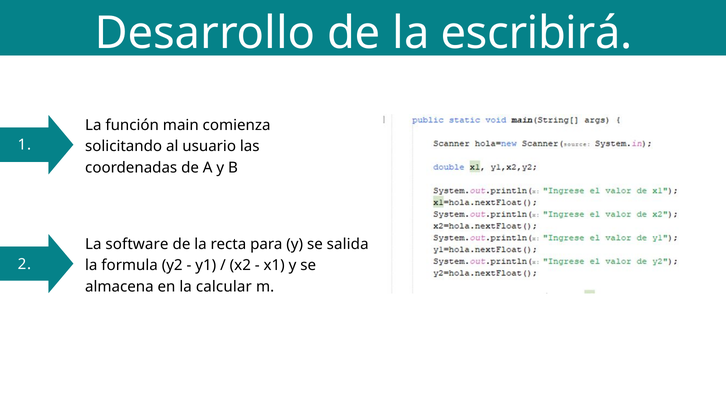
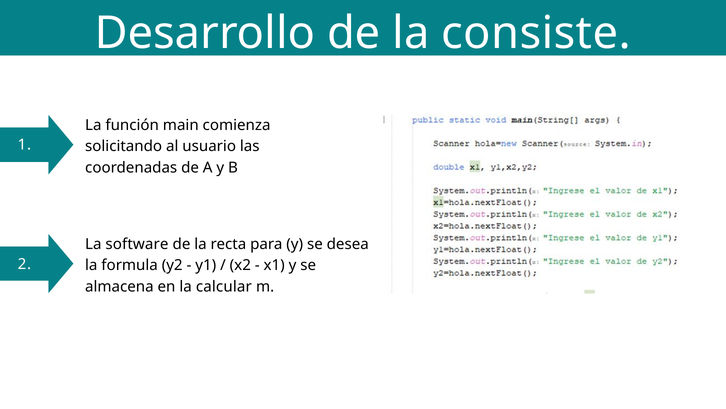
escribirá: escribirá -> consiste (536, 33)
salida: salida -> desea (348, 244)
